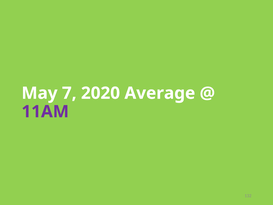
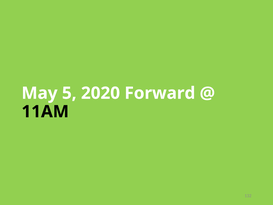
7: 7 -> 5 (69, 93)
Average: Average -> Forward (160, 93)
11AM colour: purple -> black (45, 111)
